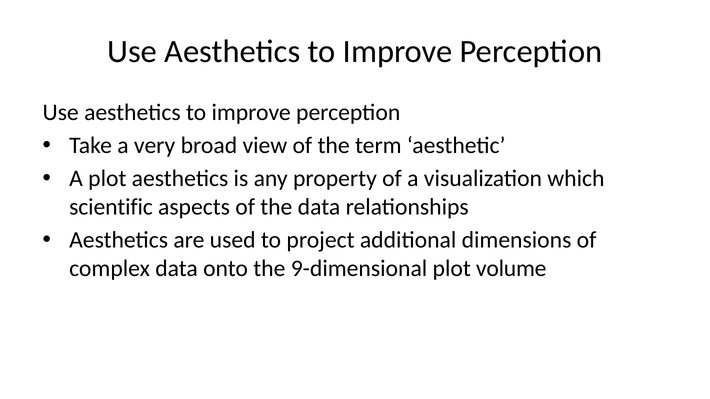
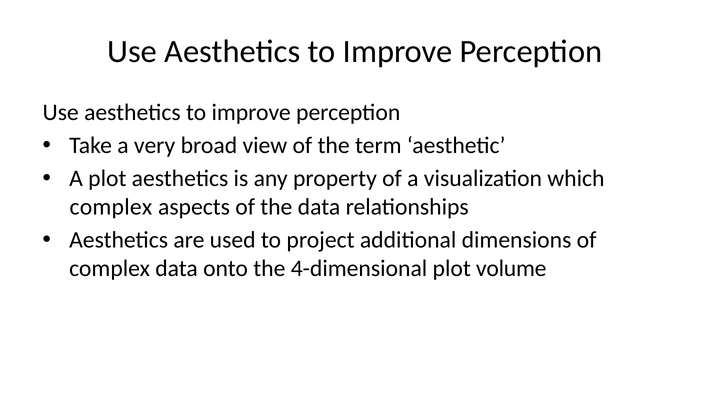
scientific: scientific -> complex (111, 207)
9-dimensional: 9-dimensional -> 4-dimensional (359, 269)
